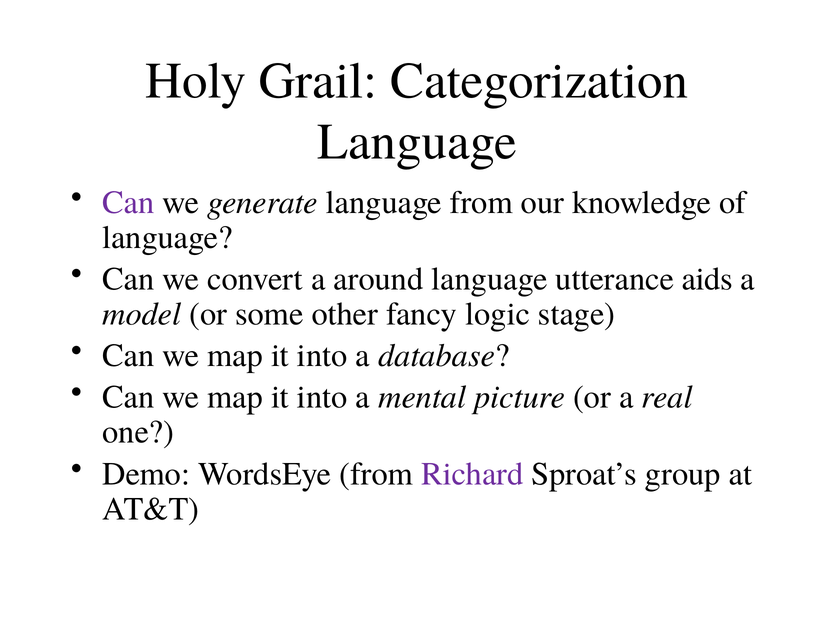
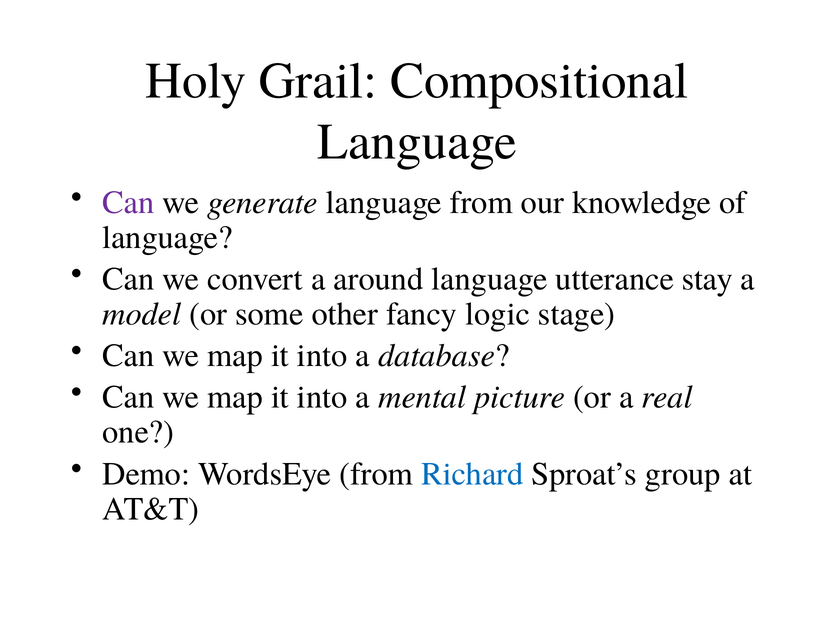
Categorization: Categorization -> Compositional (539, 81)
aids: aids -> stay (707, 279)
Richard colour: purple -> blue (472, 473)
